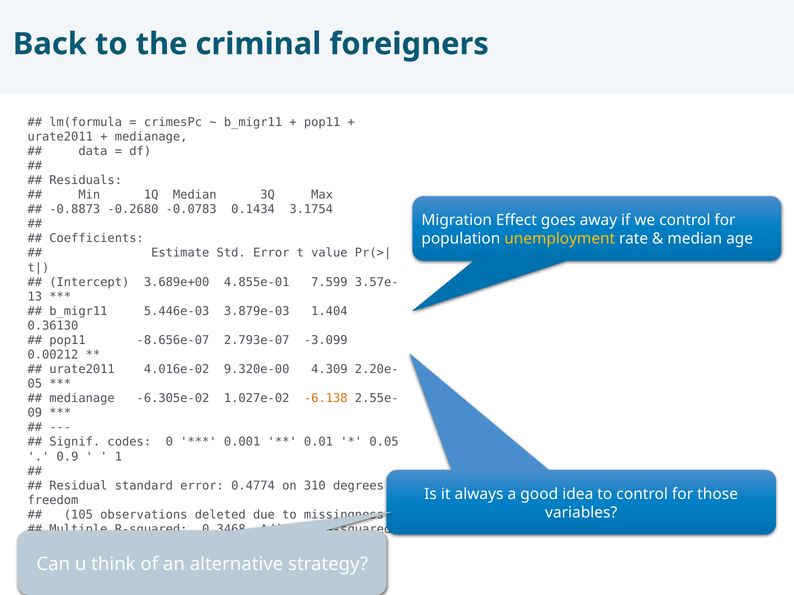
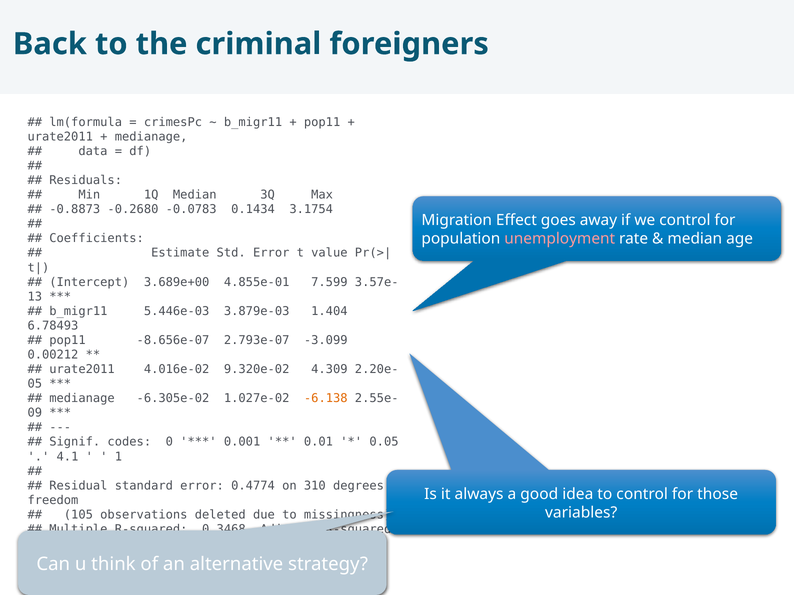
unemployment colour: yellow -> pink (560, 239)
0.36130: 0.36130 -> 6.78493 (53, 326)
9.320e-00: 9.320e-00 -> 9.320e-02 (257, 370)
0.9: 0.9 -> 4.1 (68, 457)
